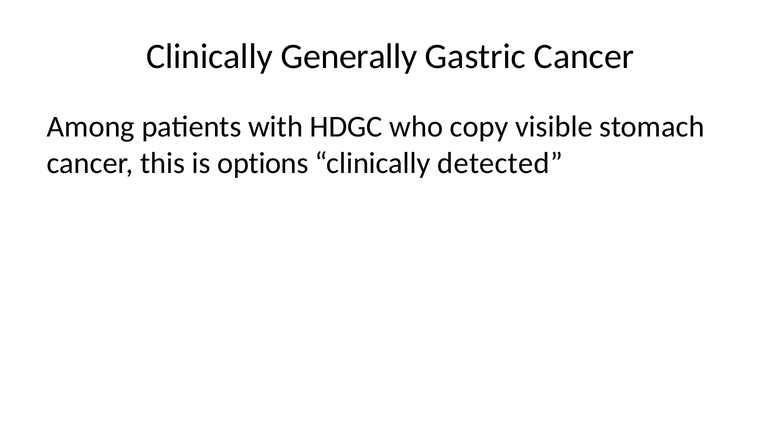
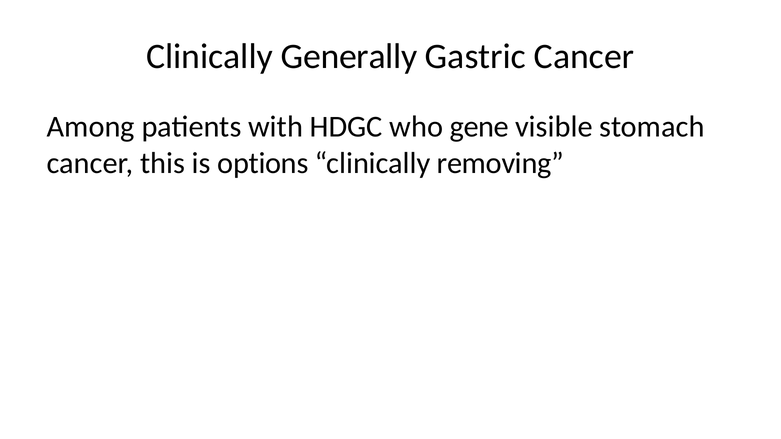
copy: copy -> gene (479, 127)
detected: detected -> removing (500, 163)
